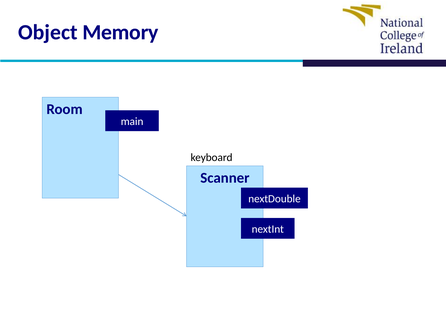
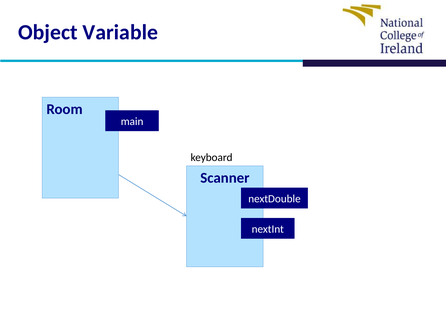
Memory: Memory -> Variable (120, 32)
